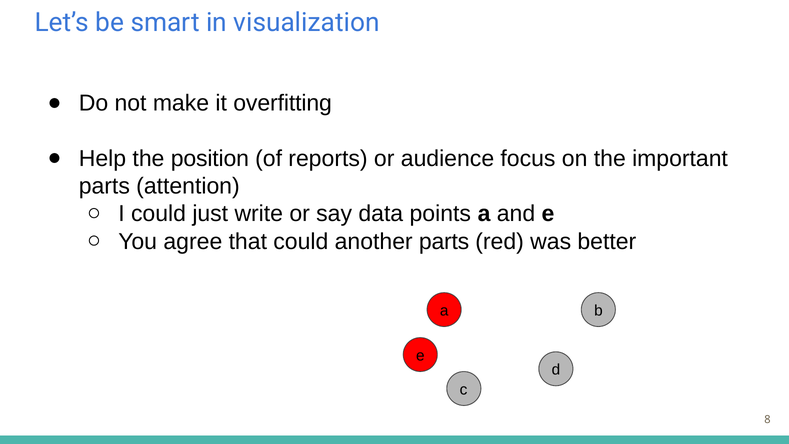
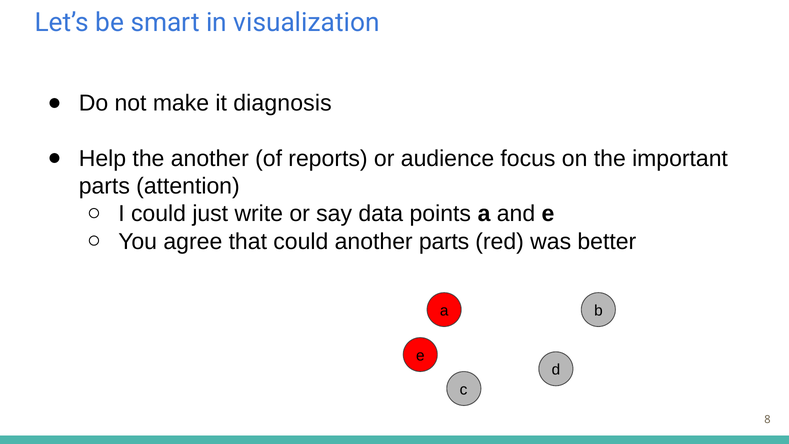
overfitting: overfitting -> diagnosis (282, 103)
the position: position -> another (210, 159)
